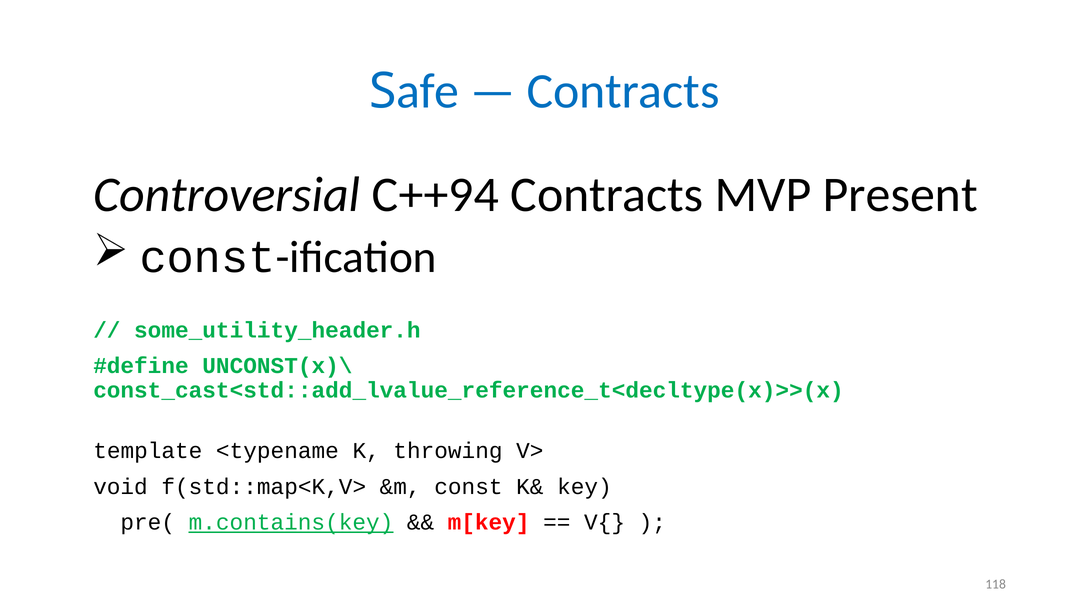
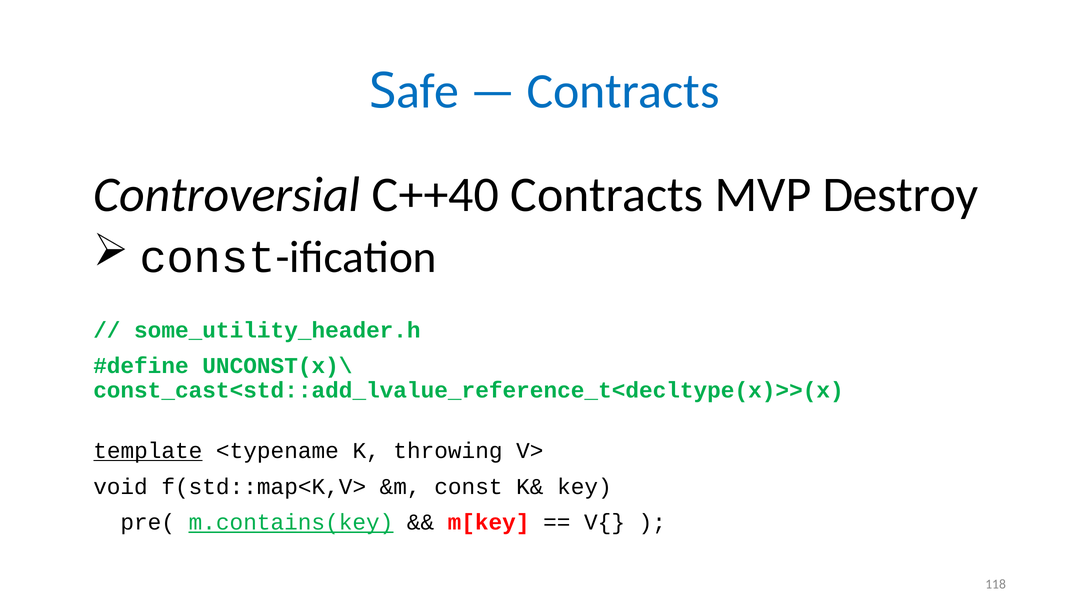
C++94: C++94 -> C++40 (435, 195)
Present: Present -> Destroy (900, 195)
template underline: none -> present (148, 451)
